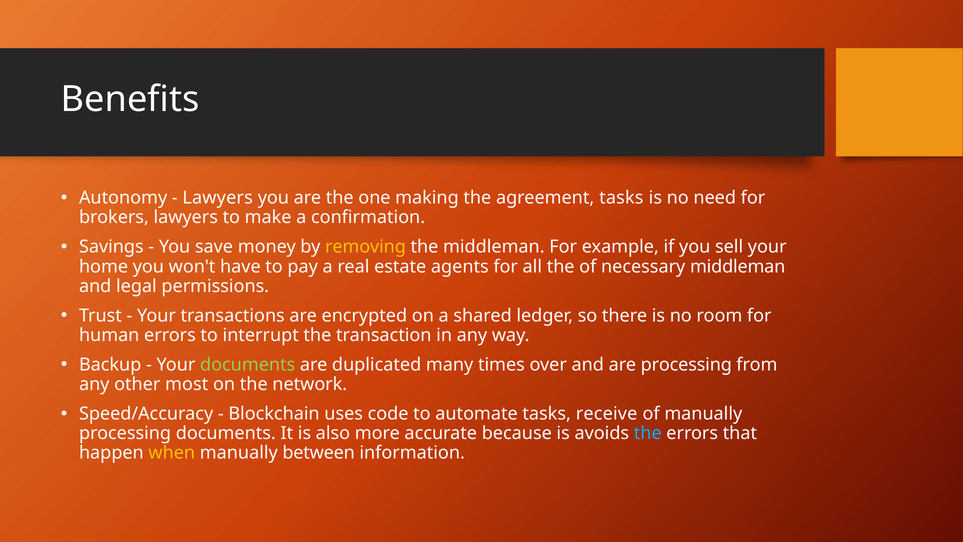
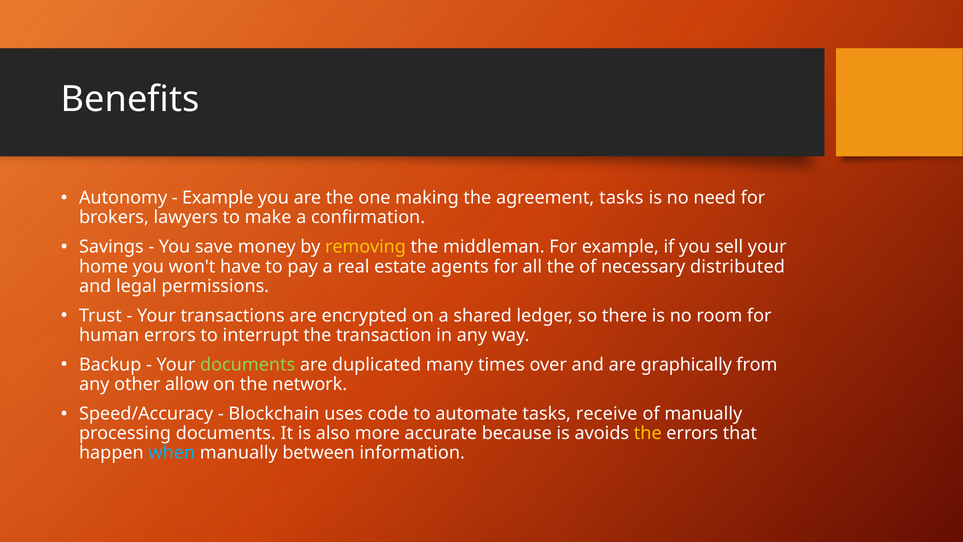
Lawyers: Lawyers -> Example (218, 198)
necessary middleman: middleman -> distributed (738, 266)
are processing: processing -> graphically (686, 364)
most: most -> allow (187, 384)
the colour: light blue -> yellow (648, 433)
when colour: yellow -> light blue (172, 453)
